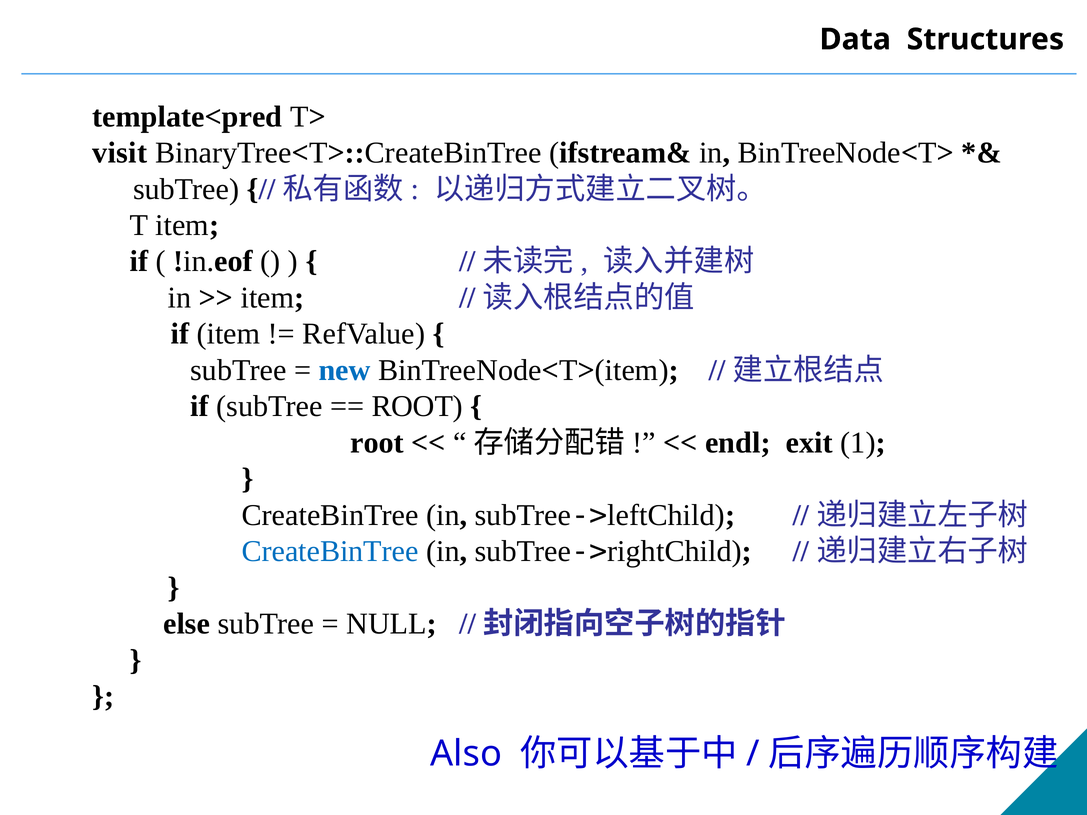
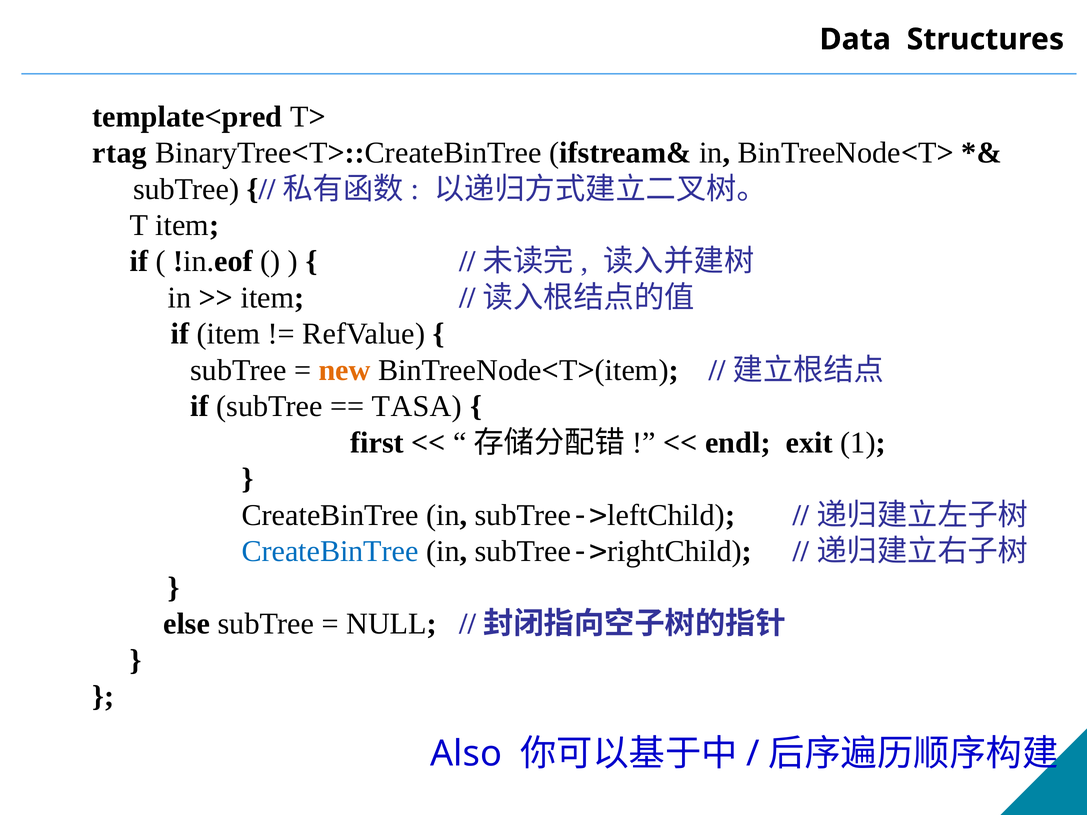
visit: visit -> rtag (120, 153)
new colour: blue -> orange (345, 370)
ROOT: ROOT -> TASA (417, 407)
root: root -> first (377, 443)
